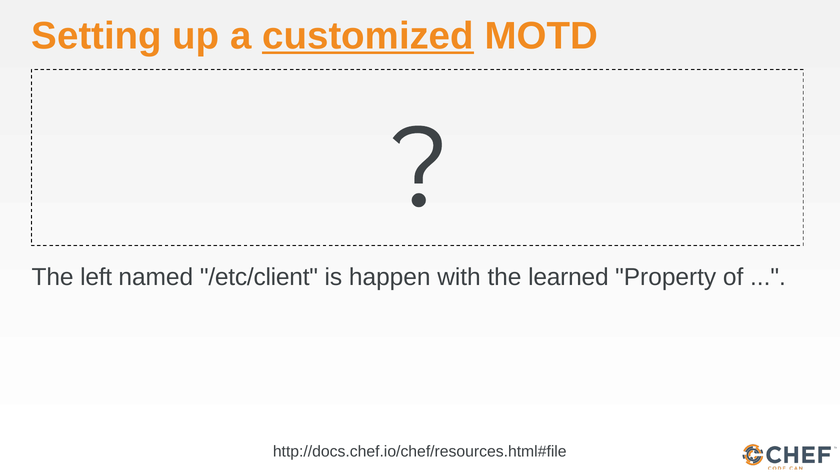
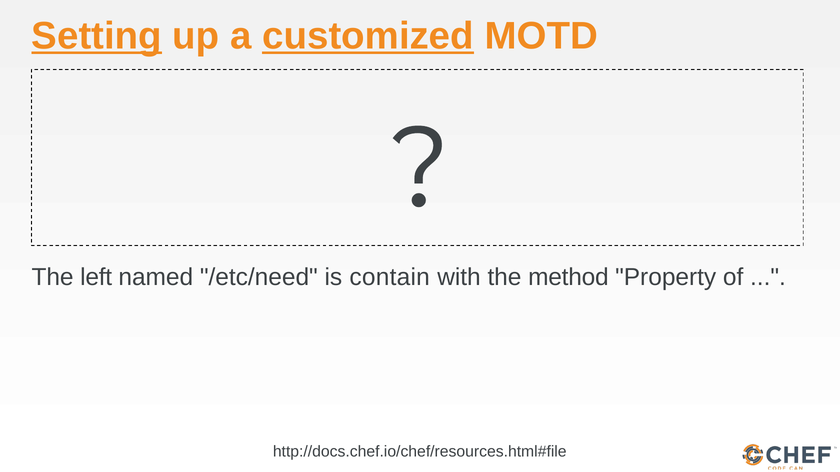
Setting underline: none -> present (97, 36)
/etc/client: /etc/client -> /etc/need (259, 278)
happen: happen -> contain (390, 278)
learned: learned -> method (568, 278)
